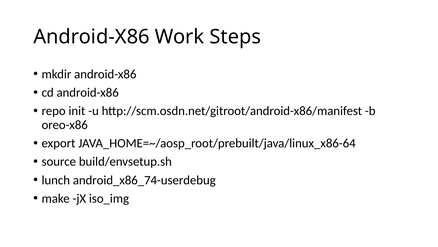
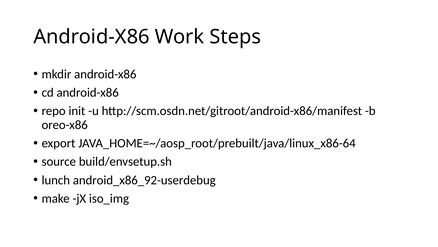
android_x86_74-userdebug: android_x86_74-userdebug -> android_x86_92-userdebug (144, 180)
